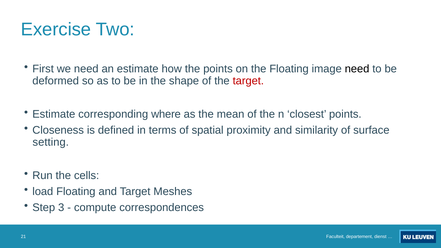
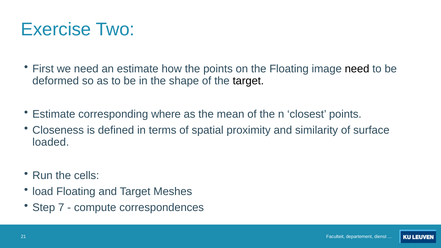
target colour: red -> black (248, 81)
setting: setting -> loaded (51, 142)
3: 3 -> 7 (61, 208)
